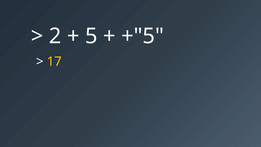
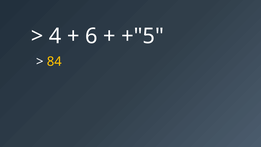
2: 2 -> 4 (55, 36)
5: 5 -> 6 (91, 36)
17: 17 -> 84 (54, 62)
